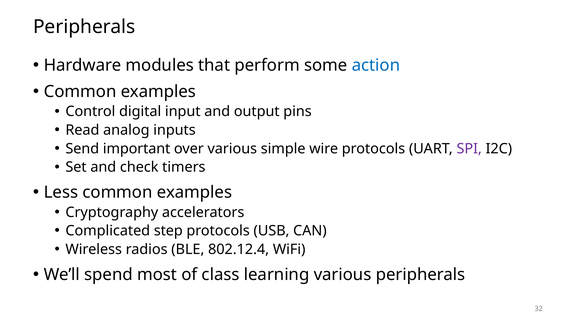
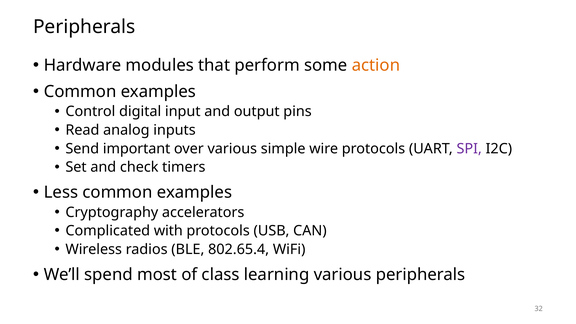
action colour: blue -> orange (376, 65)
step: step -> with (168, 231)
802.12.4: 802.12.4 -> 802.65.4 (239, 249)
